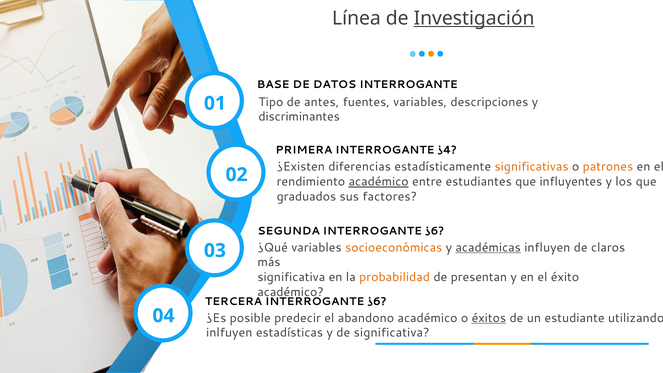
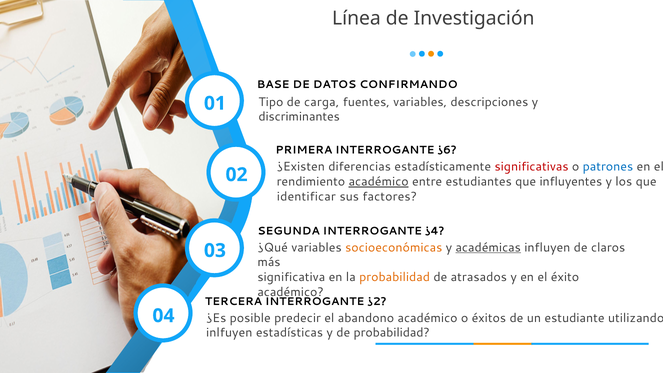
Investigación underline: present -> none (474, 18)
DATOS INTERROGANTE: INTERROGANTE -> CONFIRMANDO (408, 85)
antes: antes -> carga (322, 102)
¿4: ¿4 -> ¿6 (447, 150)
significativas colour: orange -> red (532, 167)
patrones colour: orange -> blue (608, 167)
graduados: graduados -> identificar (306, 196)
SEGUNDA INTERROGANTE ¿6: ¿6 -> ¿4 (435, 231)
presentan: presentan -> atrasados (479, 277)
TERCERA INTERROGANTE ¿6: ¿6 -> ¿2 (377, 301)
éxitos underline: present -> none (489, 318)
de significativa: significativa -> probabilidad (392, 333)
